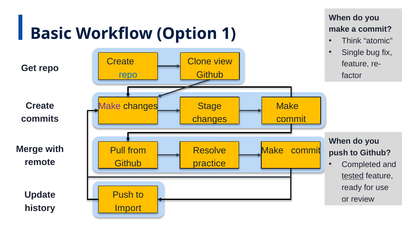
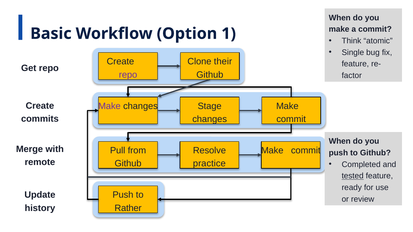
view: view -> their (223, 62)
repo colour: blue -> purple (128, 75)
Import: Import -> Rather (128, 208)
